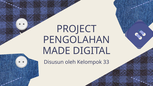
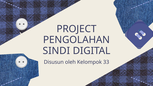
MADE: MADE -> SINDI (56, 51)
